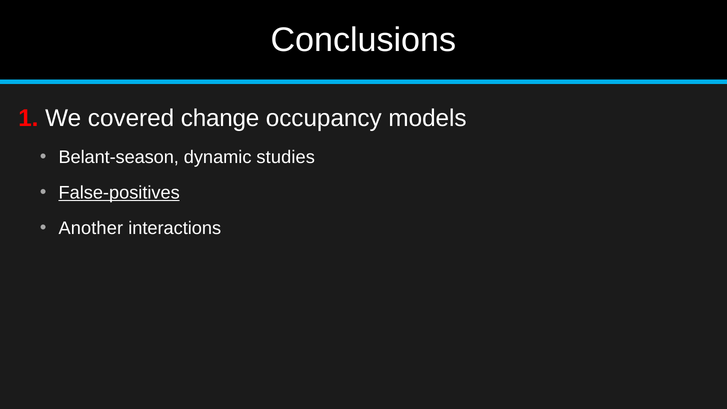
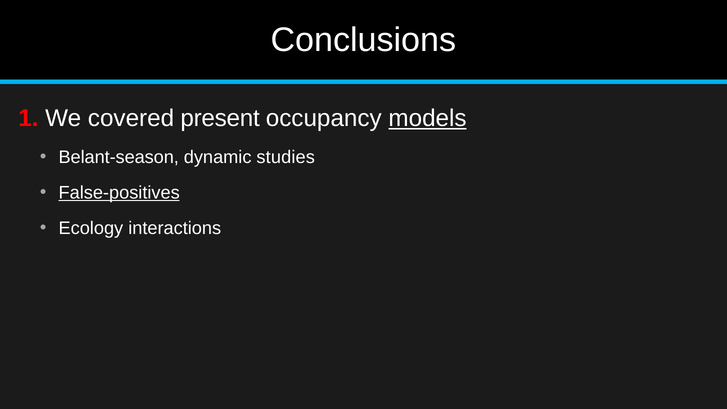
change: change -> present (220, 118)
models underline: none -> present (428, 118)
Another: Another -> Ecology (91, 228)
